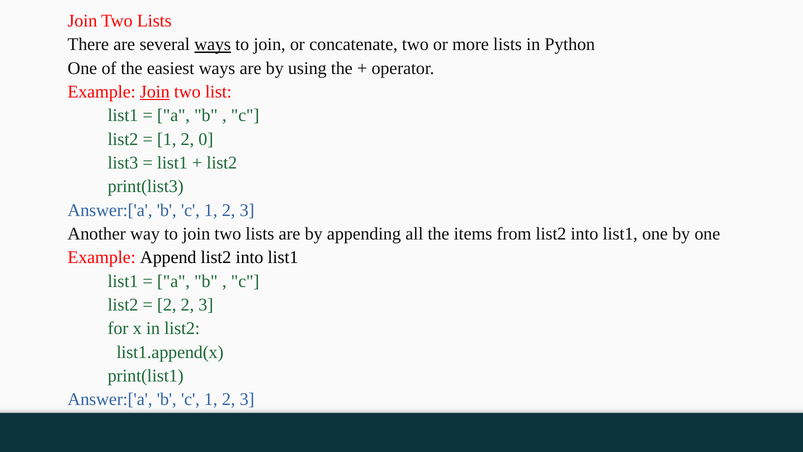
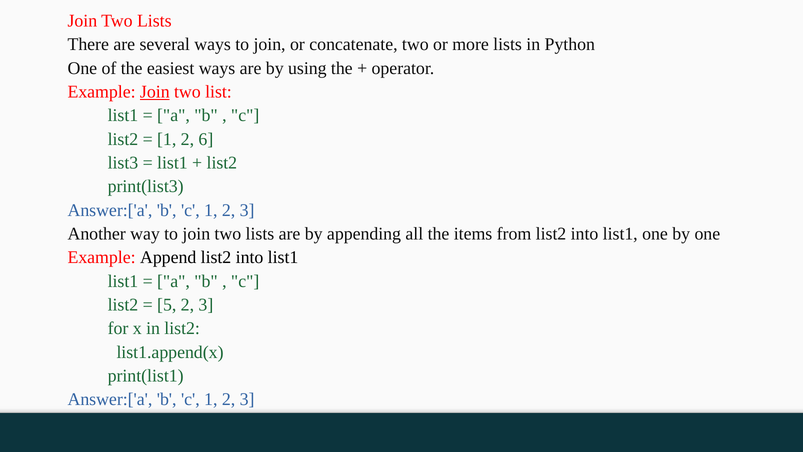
ways underline: present -> none (213, 45)
0: 0 -> 6 (206, 139)
2: 2 -> 5 (167, 305)
